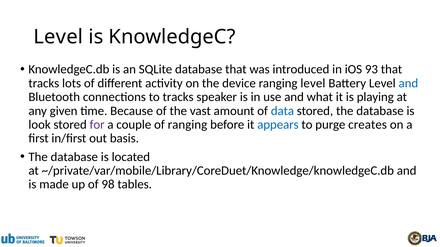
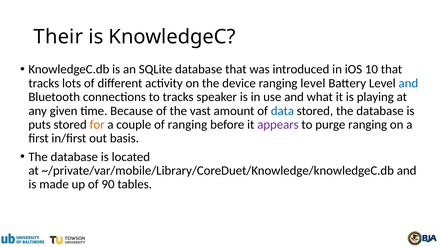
Level: Level -> Their (58, 37)
93: 93 -> 10 (371, 69)
look: look -> puts (40, 125)
for colour: purple -> orange (97, 125)
appears colour: blue -> purple (278, 125)
purge creates: creates -> ranging (368, 125)
98: 98 -> 90 (108, 185)
